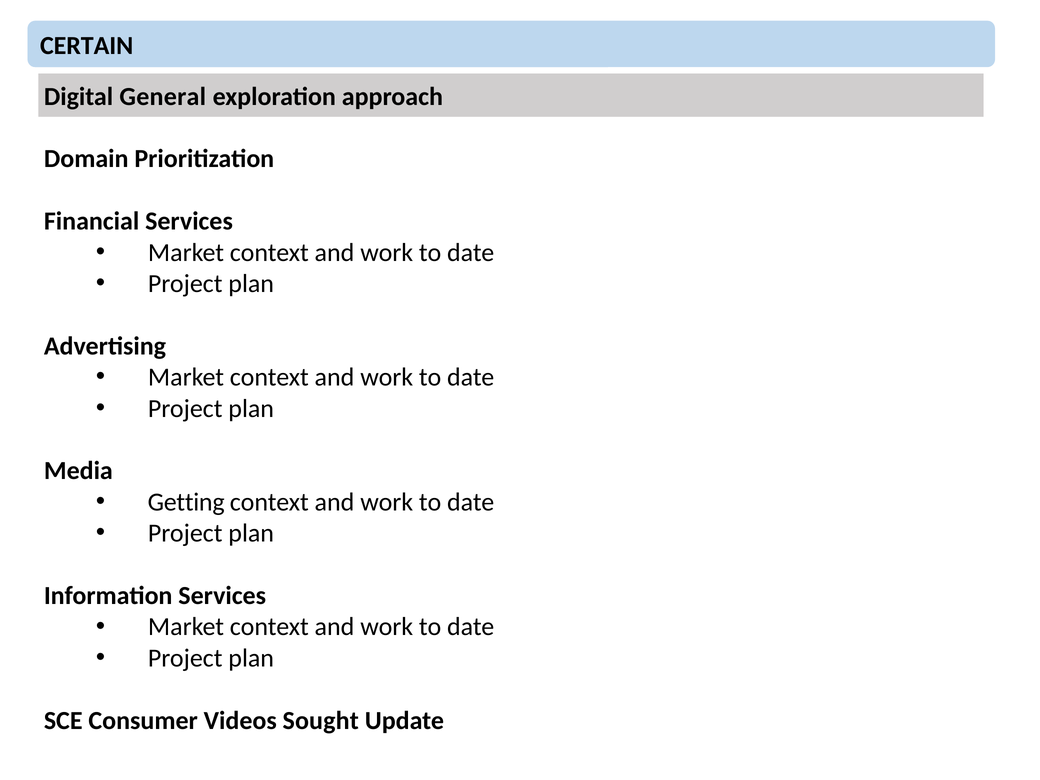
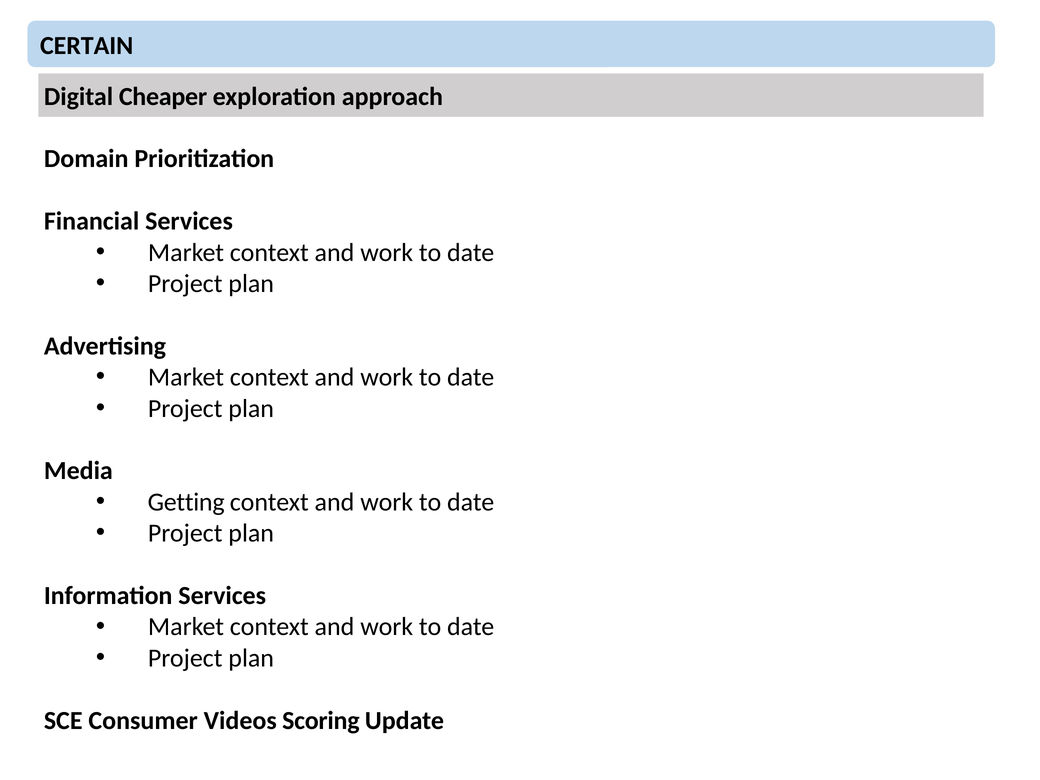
General: General -> Cheaper (163, 96)
Sought: Sought -> Scoring (321, 720)
